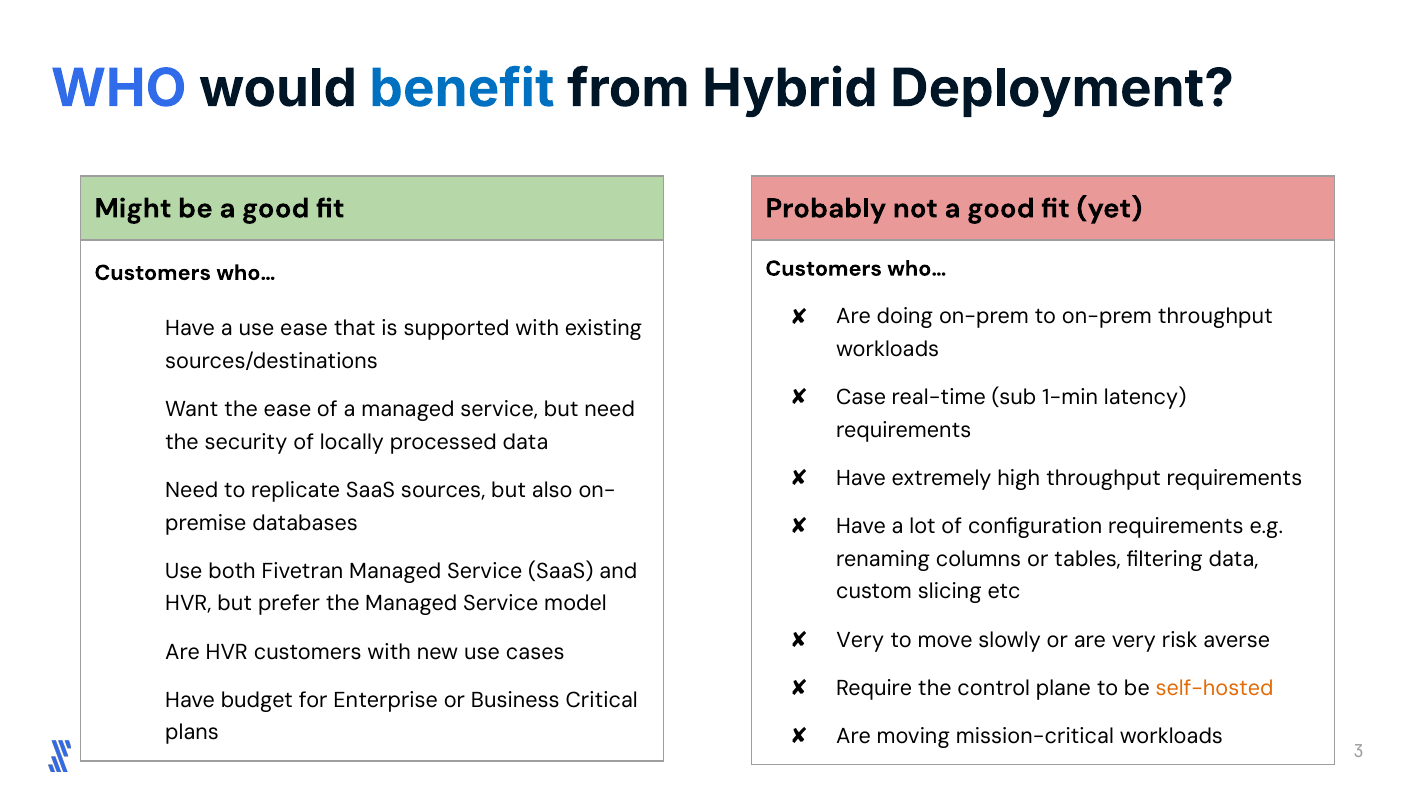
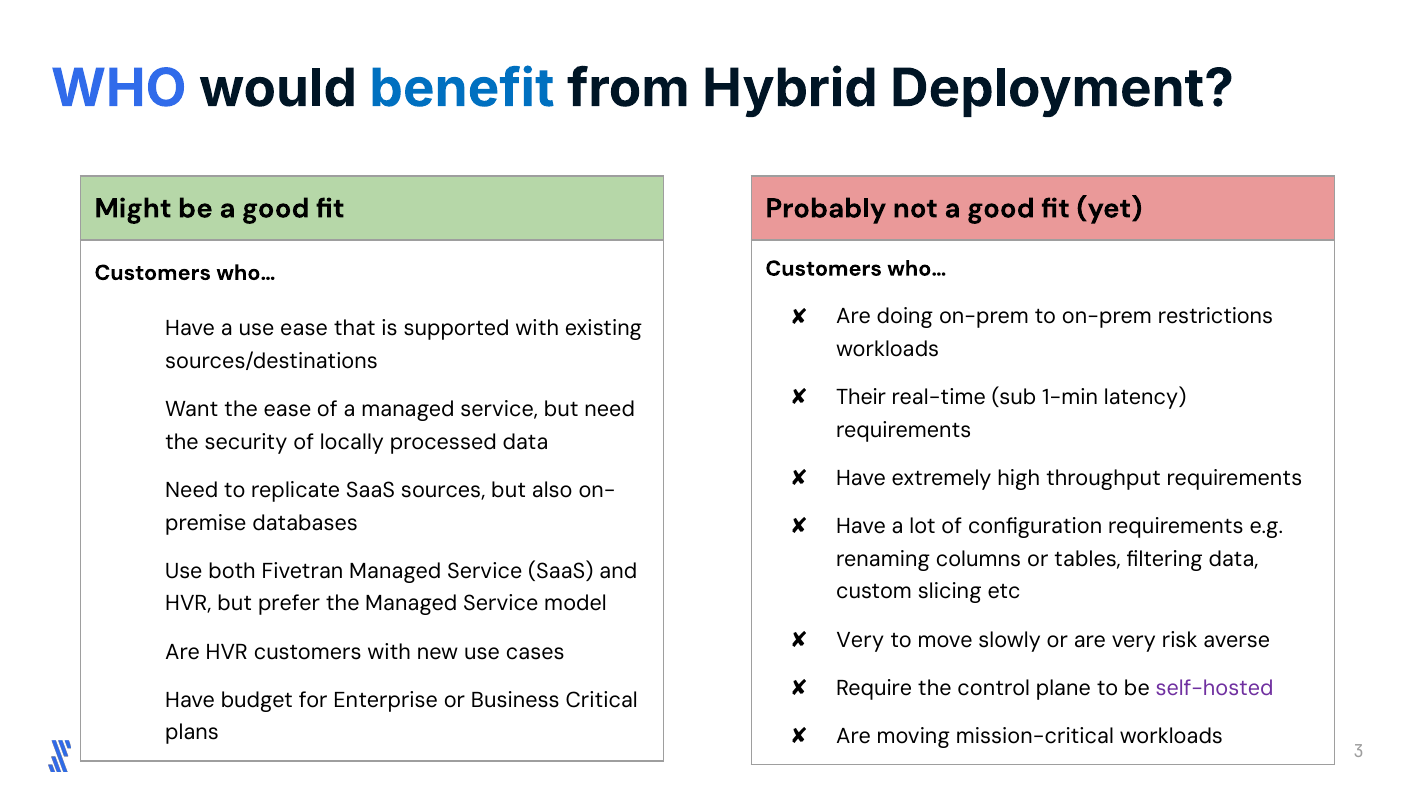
on-prem throughput: throughput -> restrictions (1215, 317)
Case: Case -> Their (861, 398)
self-hosted colour: orange -> purple (1215, 688)
